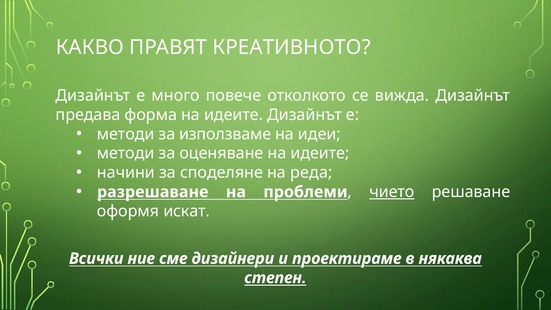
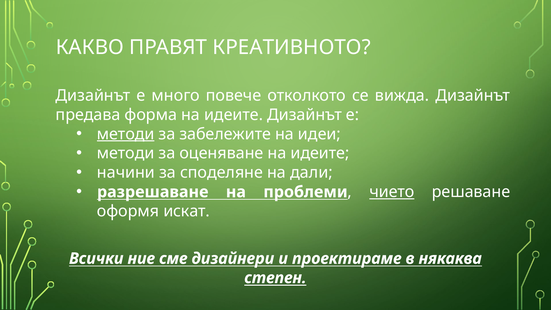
методи underline: none -> present (126, 134)
използваме: използваме -> забележите (225, 134)
реда: реда -> дали (311, 173)
